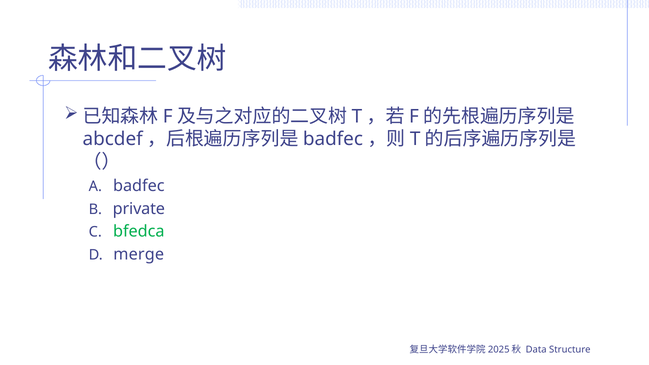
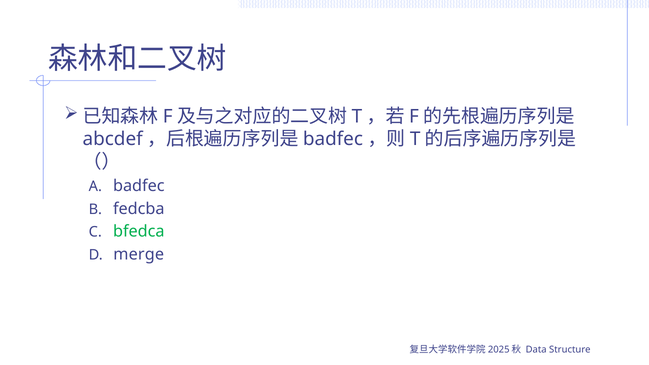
private: private -> fedcba (139, 209)
